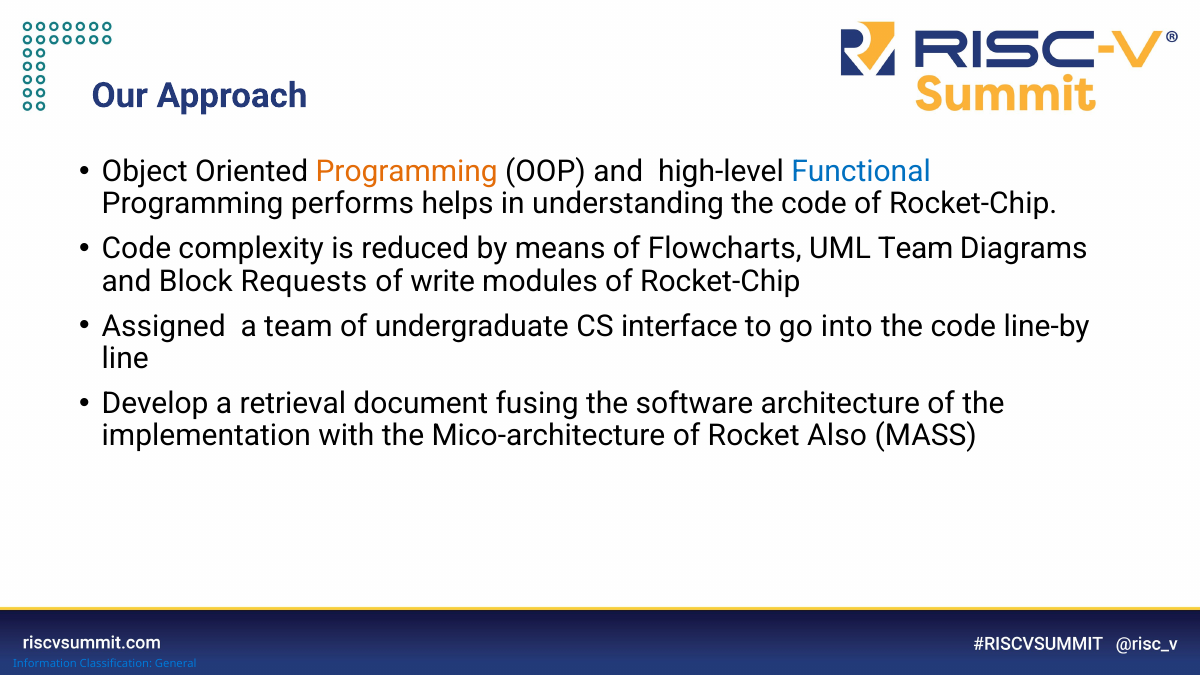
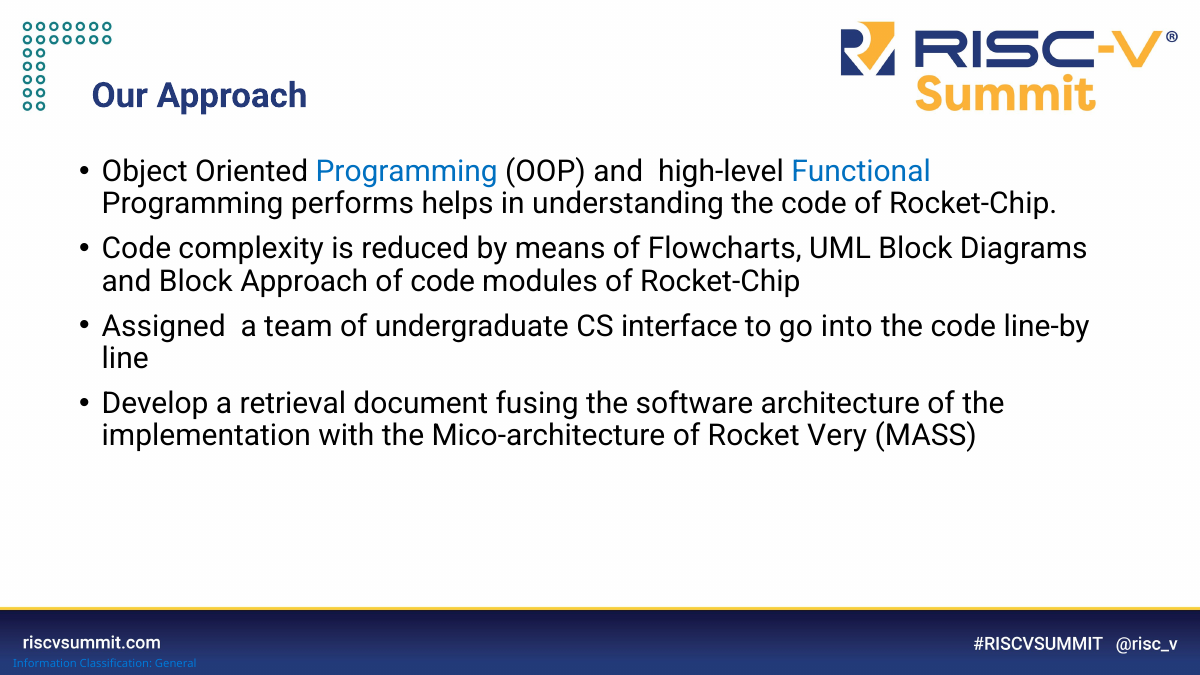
Programming colour: orange -> blue (407, 172)
UML Team: Team -> Block (915, 249)
Block Requests: Requests -> Approach (304, 281)
of write: write -> code (443, 281)
Also: Also -> Very (837, 436)
